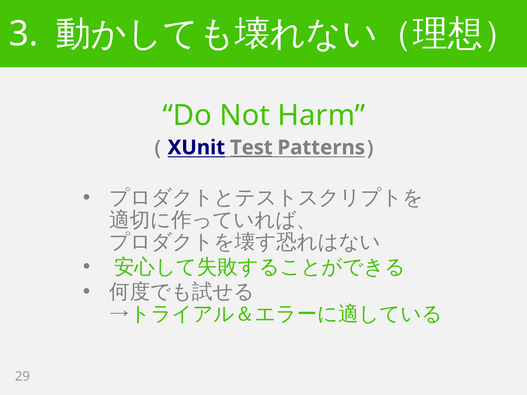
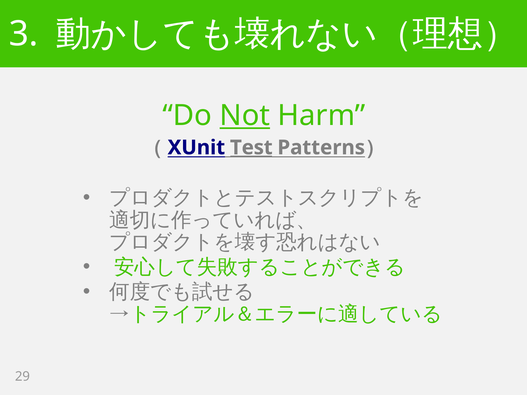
Not underline: none -> present (245, 116)
